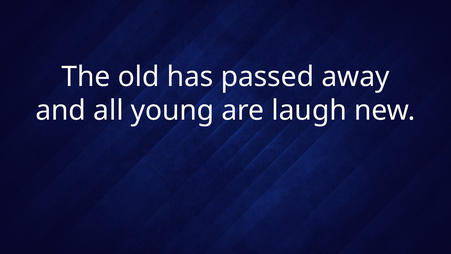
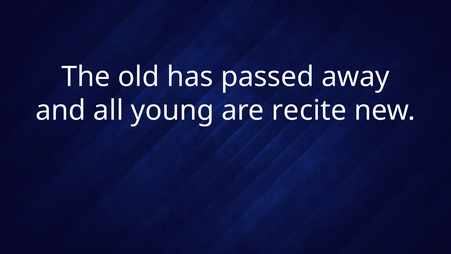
laugh: laugh -> recite (309, 110)
